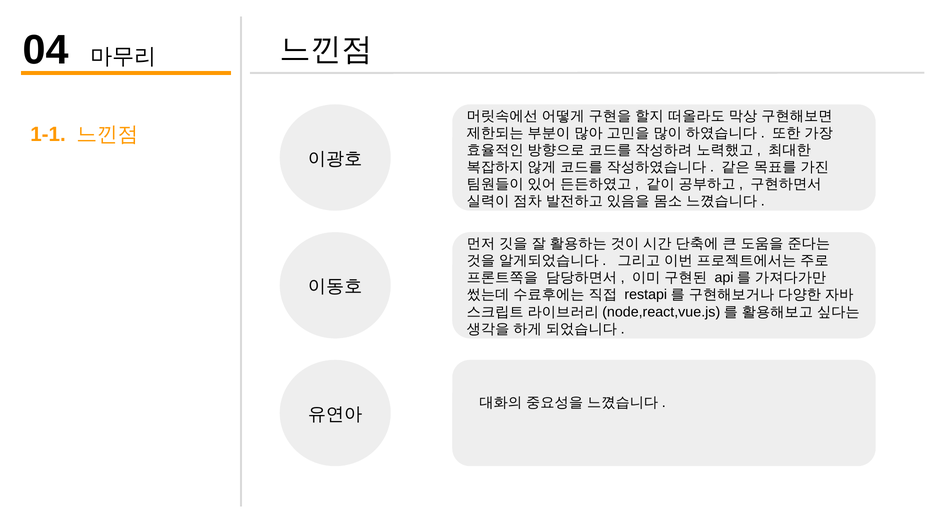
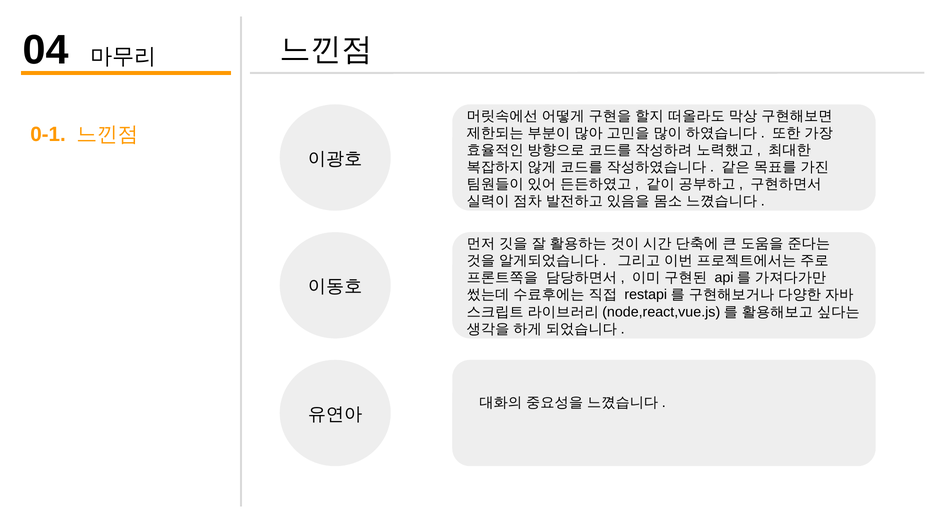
1-1: 1-1 -> 0-1 (48, 134)
